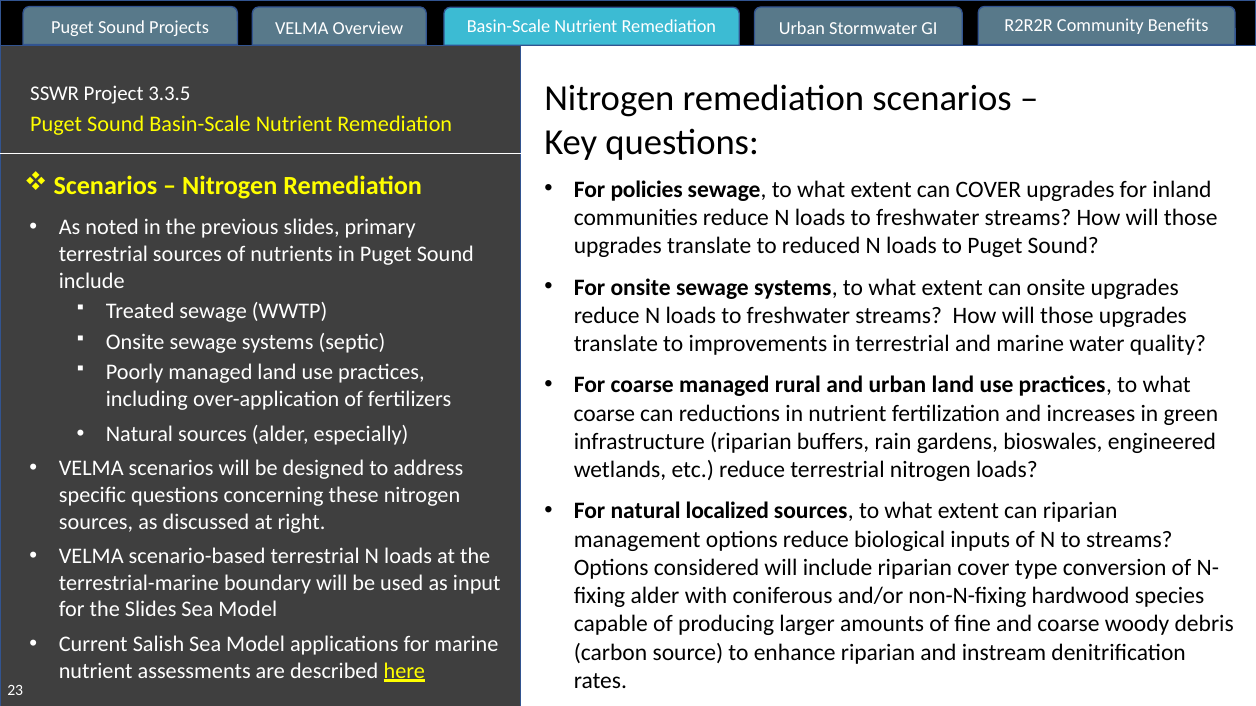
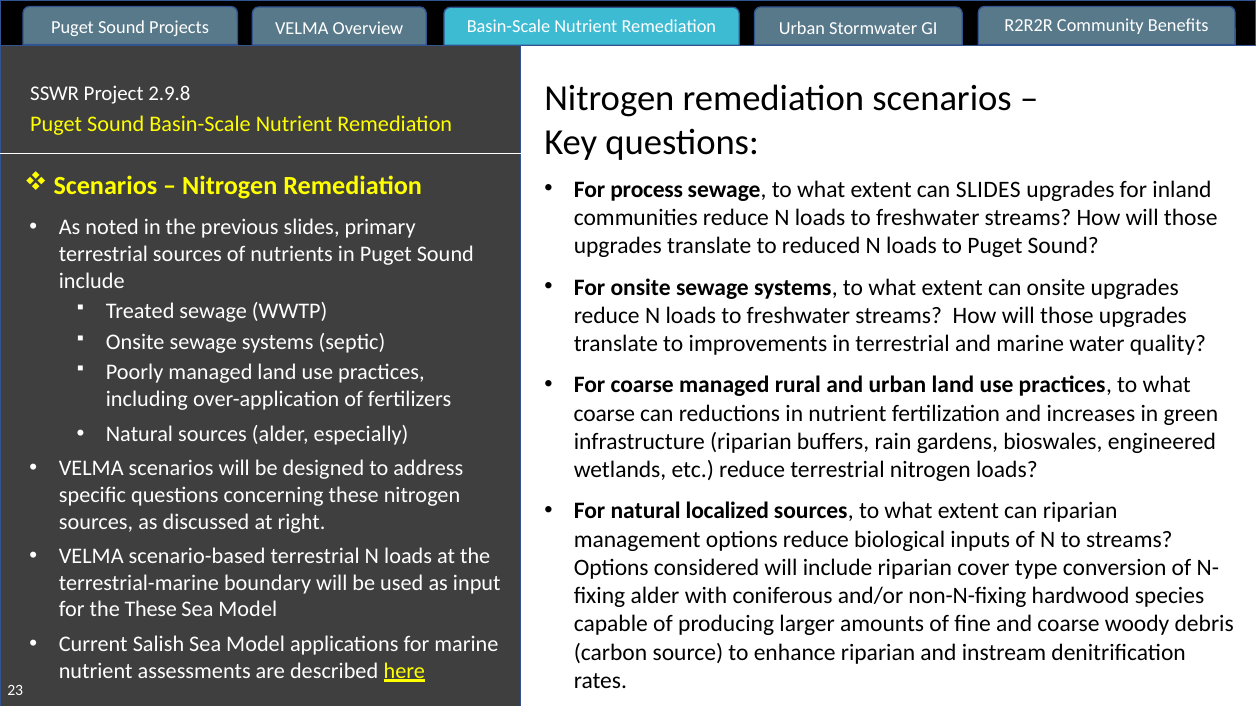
3.3.5: 3.3.5 -> 2.9.8 (169, 93)
policies: policies -> process (647, 190)
can COVER: COVER -> SLIDES (988, 190)
the Slides: Slides -> These (151, 610)
